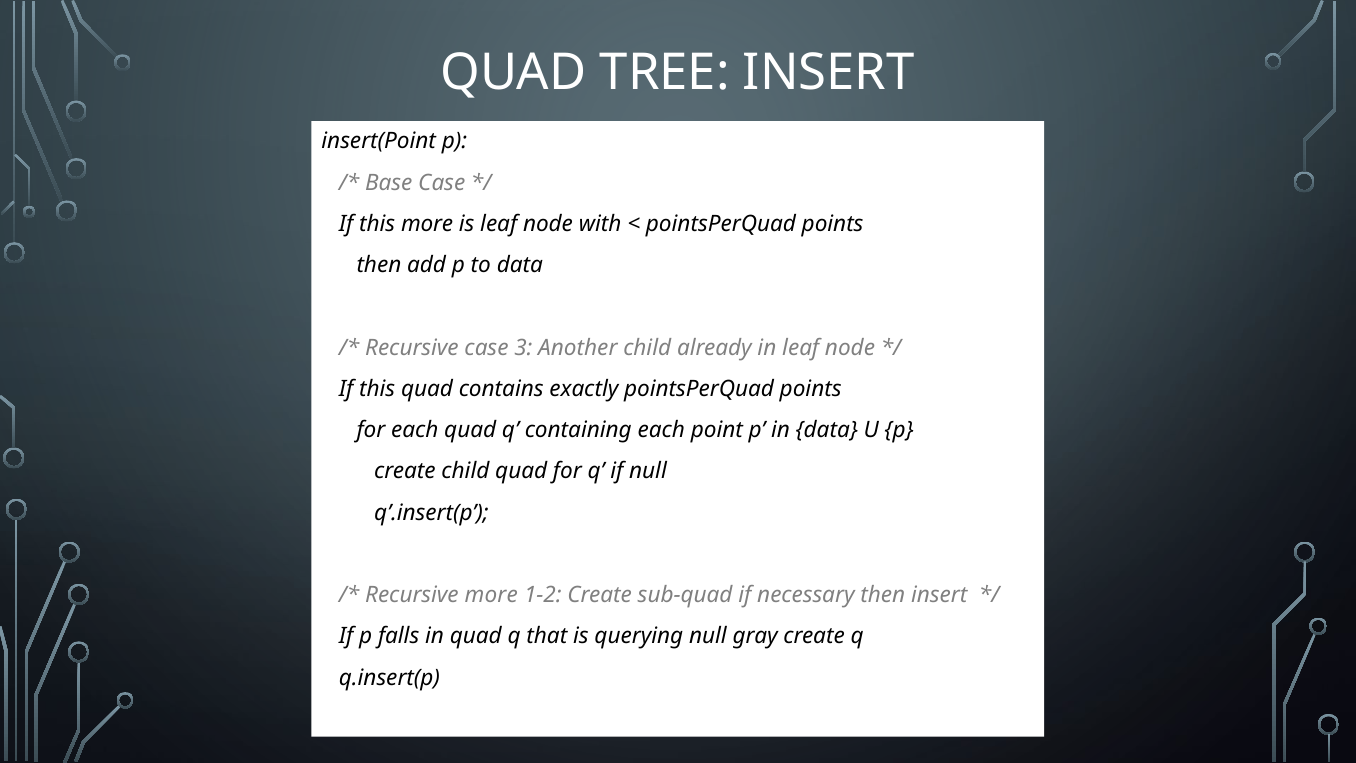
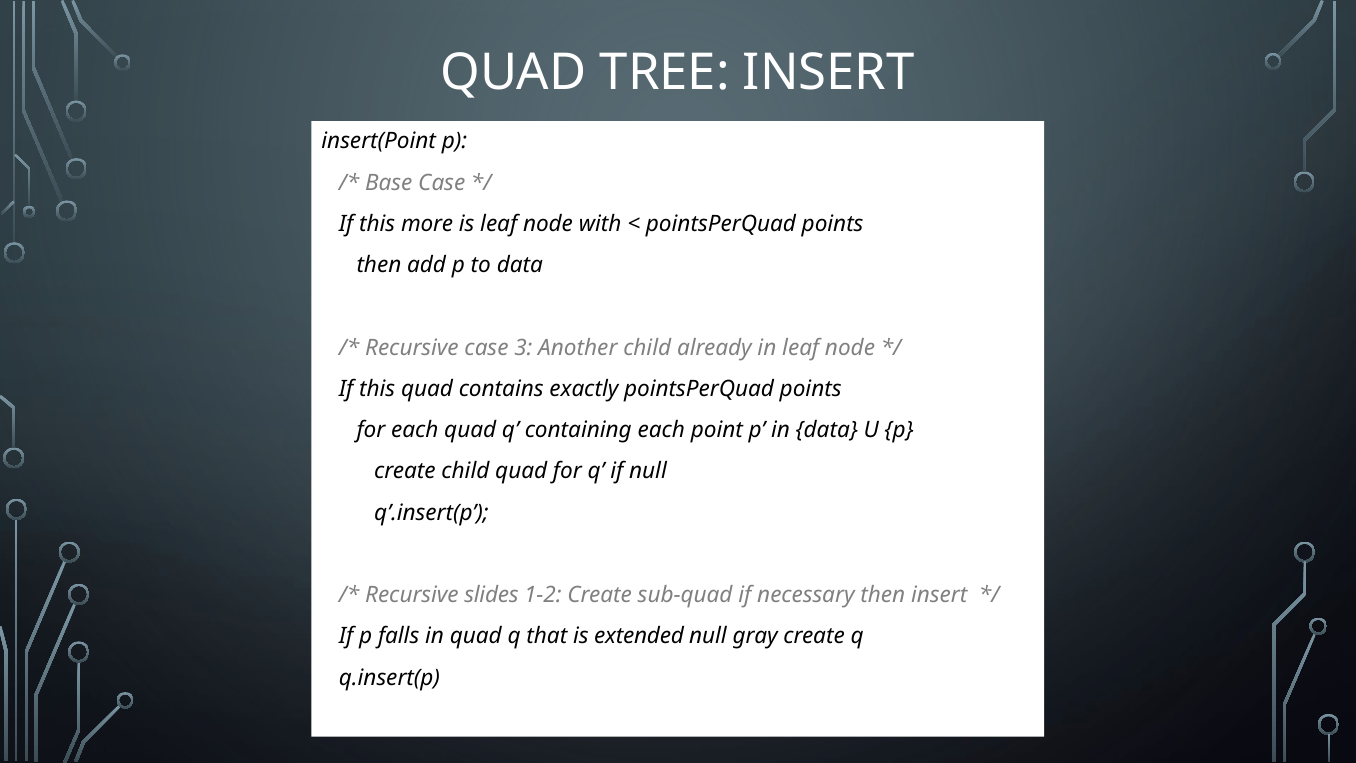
Recursive more: more -> slides (491, 595)
querying: querying -> extended (639, 636)
